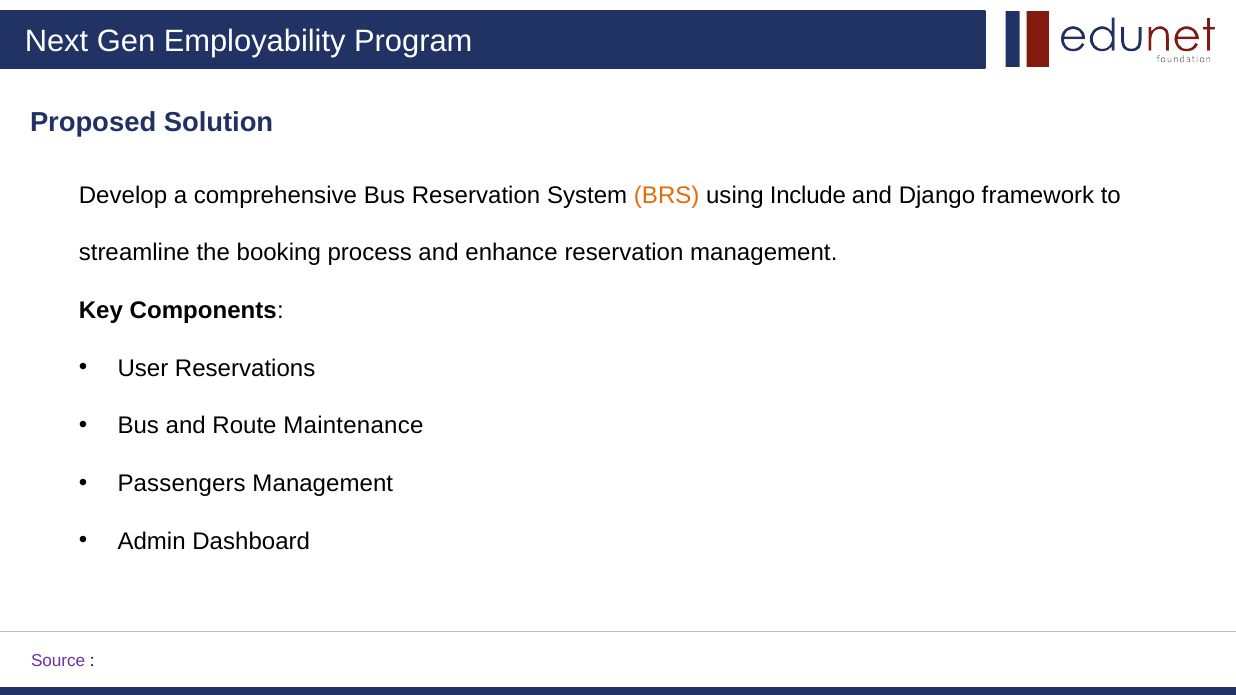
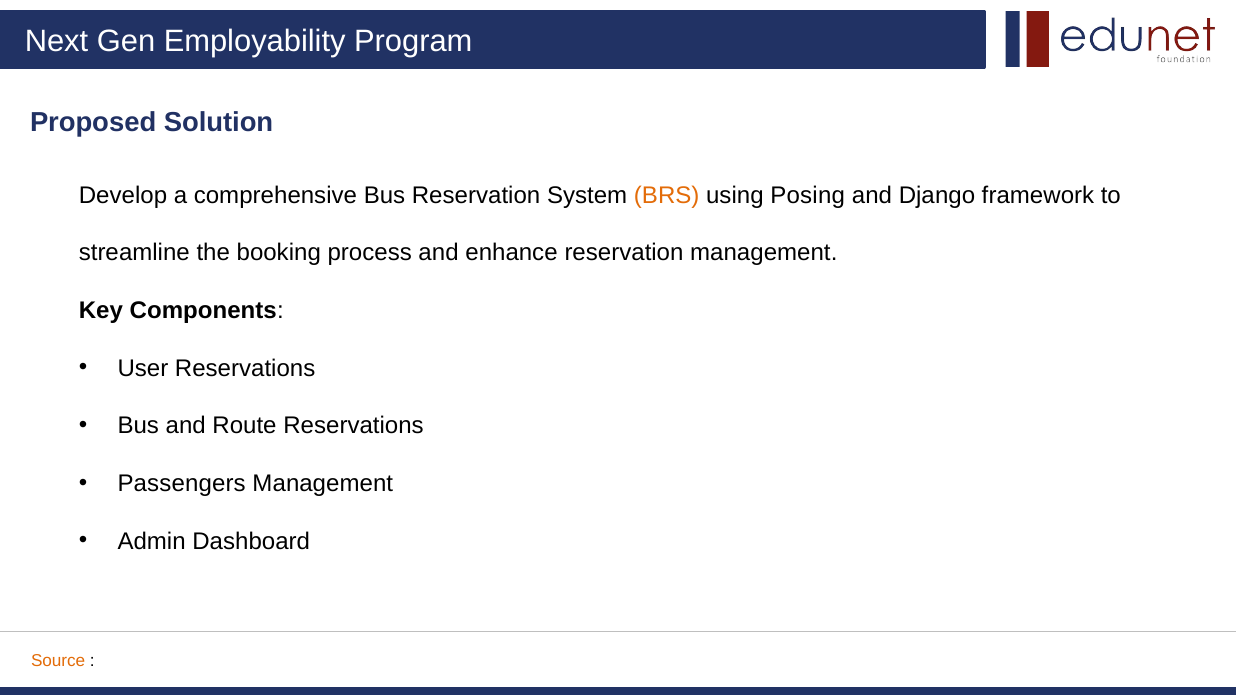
Include: Include -> Posing (808, 195)
Route Maintenance: Maintenance -> Reservations (354, 426)
Source colour: purple -> orange (58, 661)
